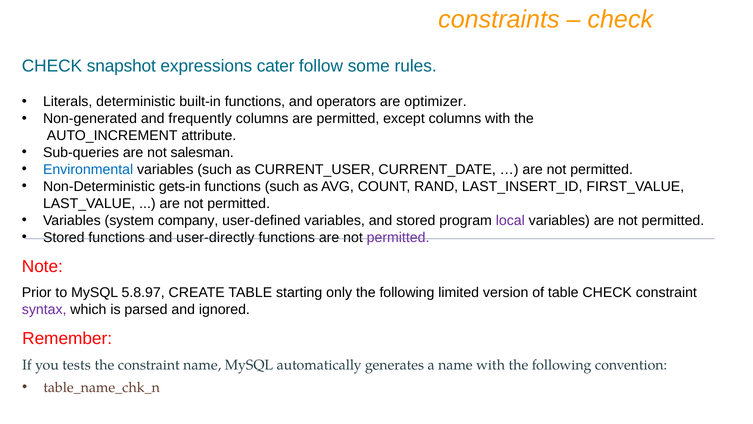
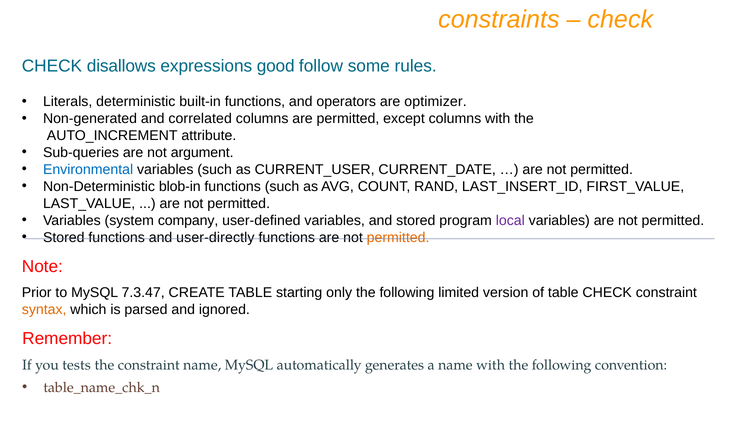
snapshot: snapshot -> disallows (121, 66)
cater: cater -> good (276, 66)
frequently: frequently -> correlated (200, 118)
salesman: salesman -> argument (202, 152)
gets-in: gets-in -> blob-in (180, 186)
permitted colour: purple -> orange (398, 237)
5.8.97: 5.8.97 -> 7.3.47 (143, 292)
syntax colour: purple -> orange (44, 309)
